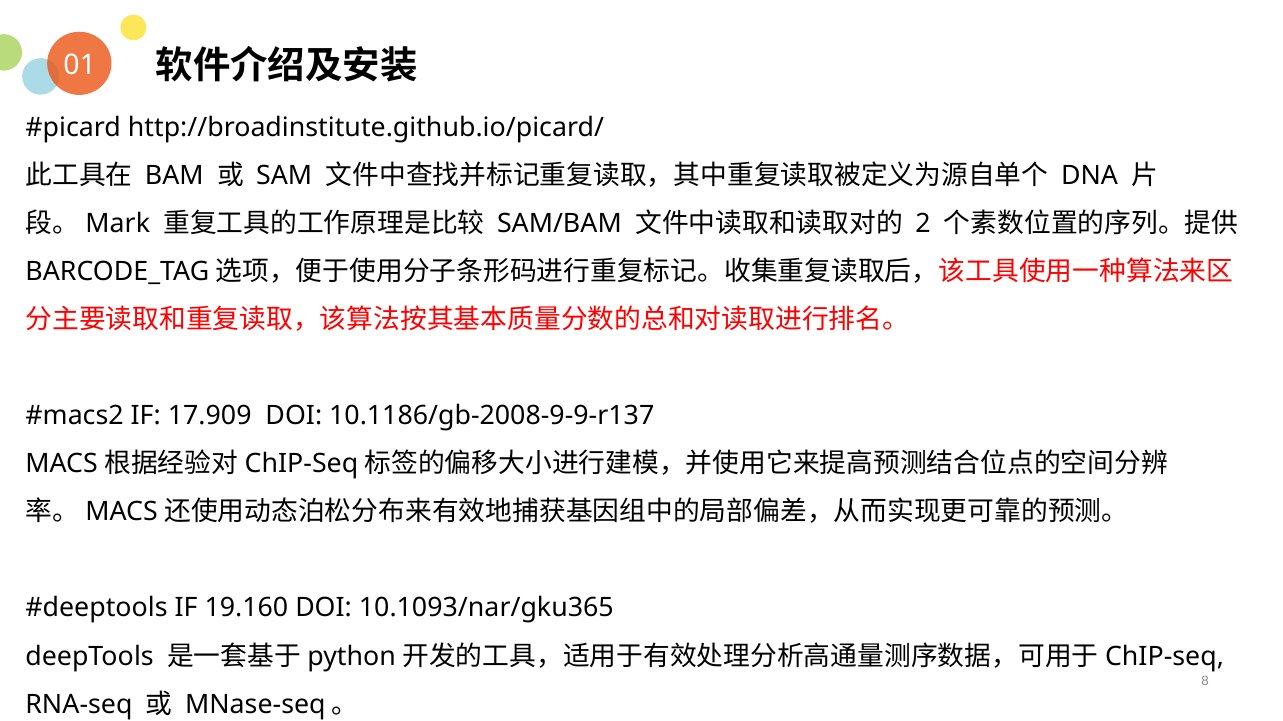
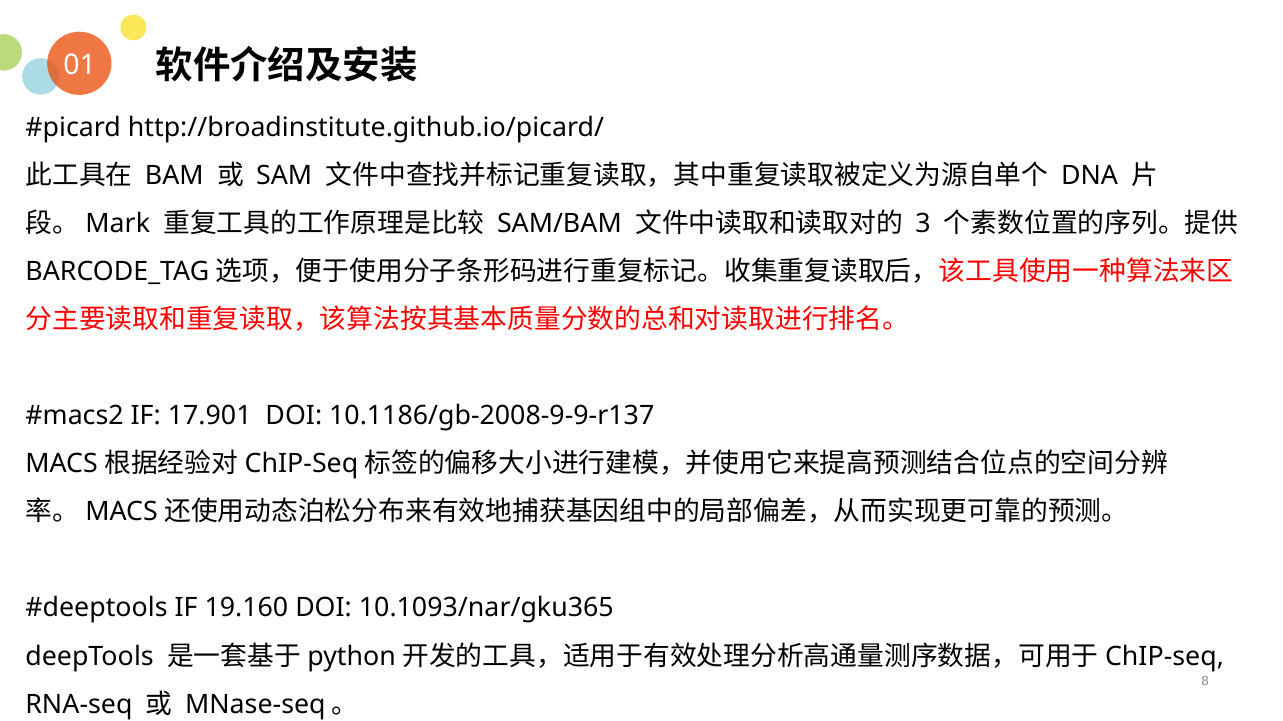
2: 2 -> 3 (923, 224)
17.909: 17.909 -> 17.901 (210, 416)
